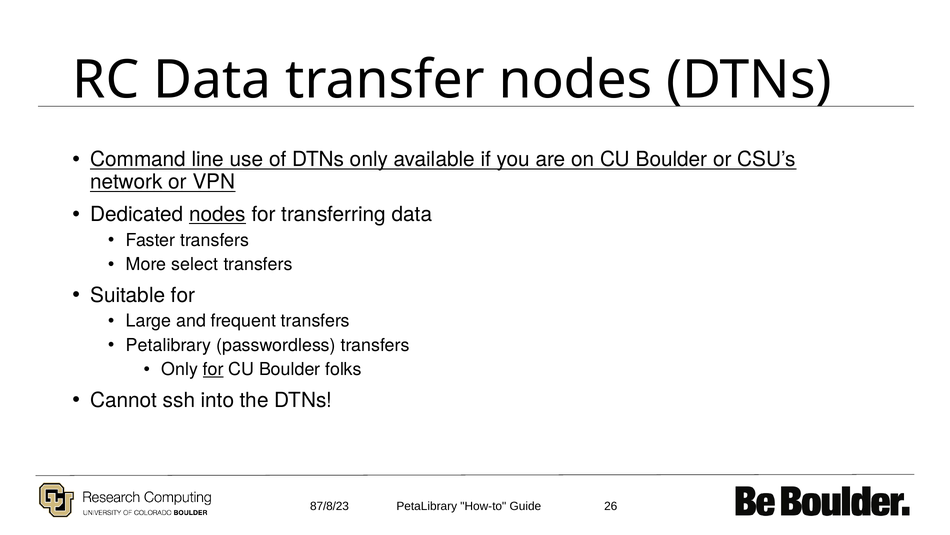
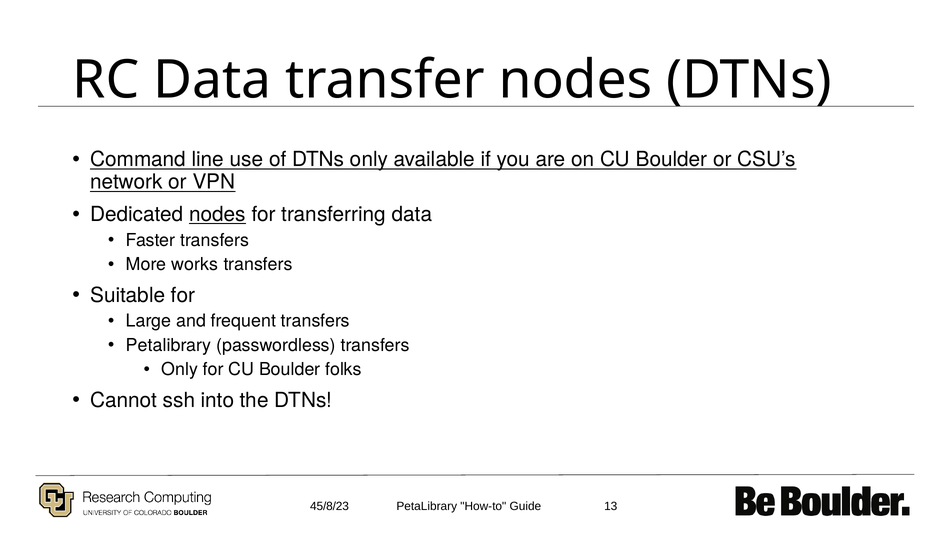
select: select -> works (195, 264)
for underline: present -> none (213, 369)
87/8/23: 87/8/23 -> 45/8/23 (330, 506)
26: 26 -> 13 (611, 506)
